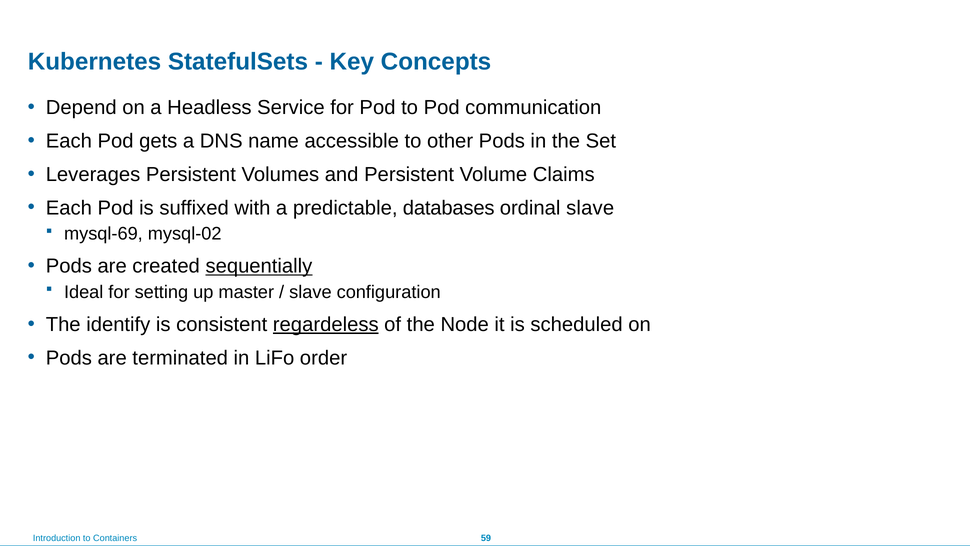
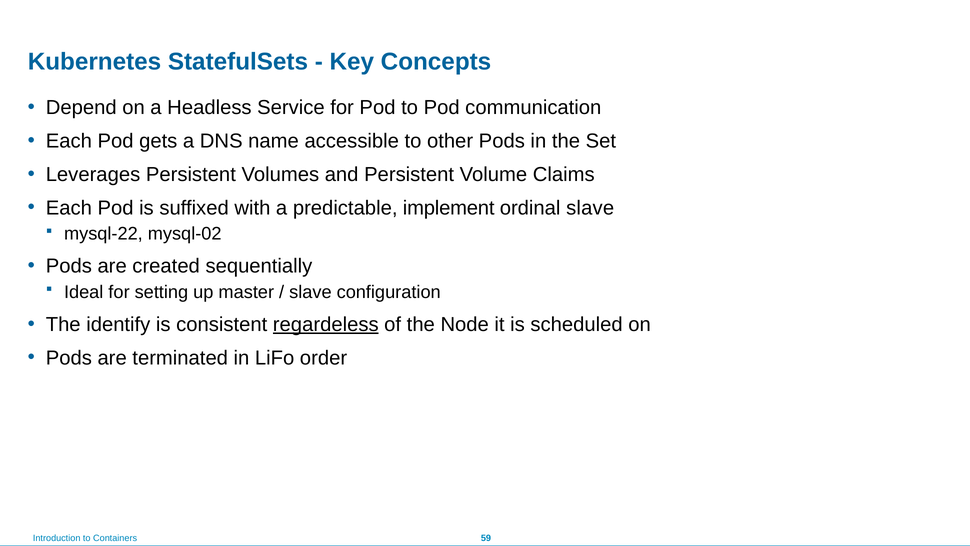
databases: databases -> implement (449, 208)
mysql-69: mysql-69 -> mysql-22 (103, 234)
sequentially underline: present -> none (259, 266)
